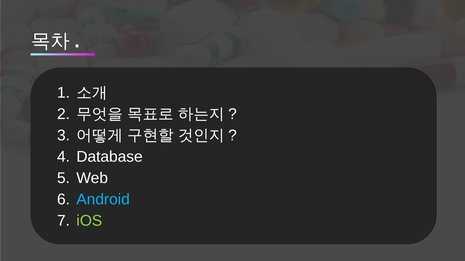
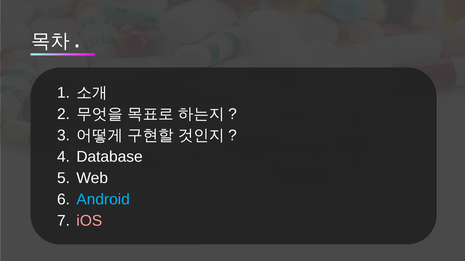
iOS colour: light green -> pink (89, 221)
